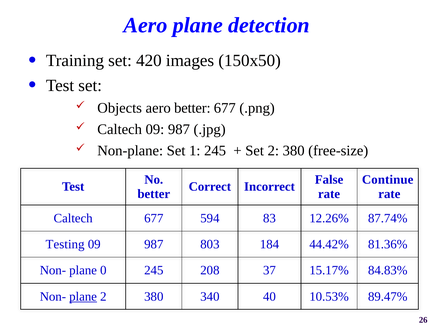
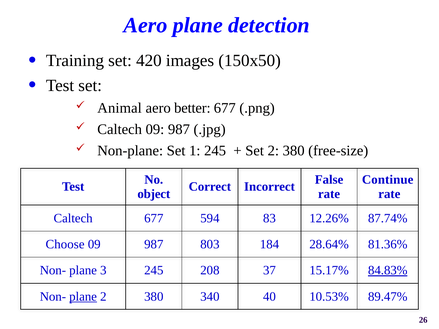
Objects: Objects -> Animal (120, 108)
better: better -> object (154, 194)
Testing: Testing -> Choose (65, 244)
44.42%: 44.42% -> 28.64% (329, 244)
0: 0 -> 3 (103, 271)
84.83% underline: none -> present (388, 271)
